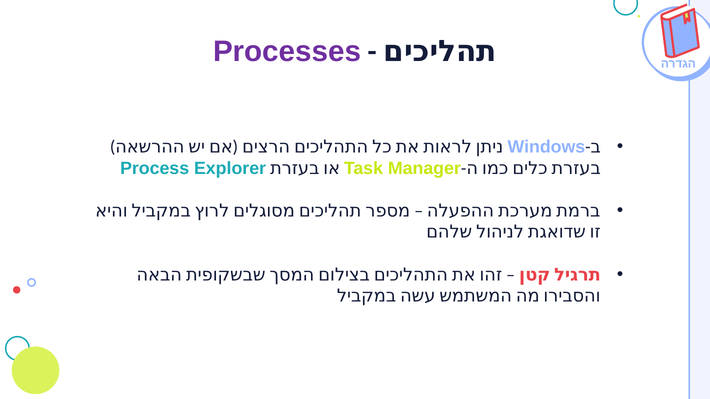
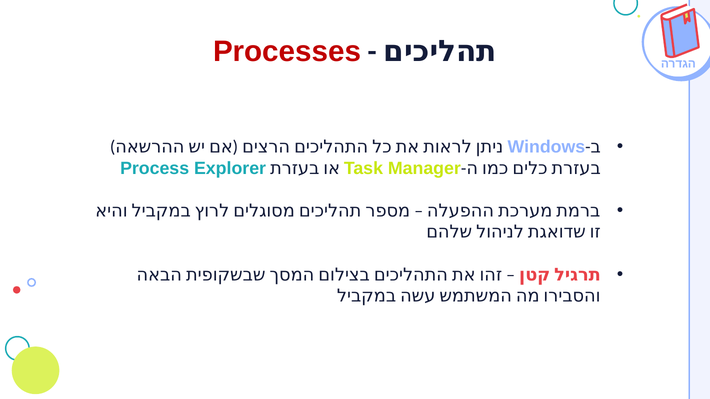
Processes colour: purple -> red (287, 51)
